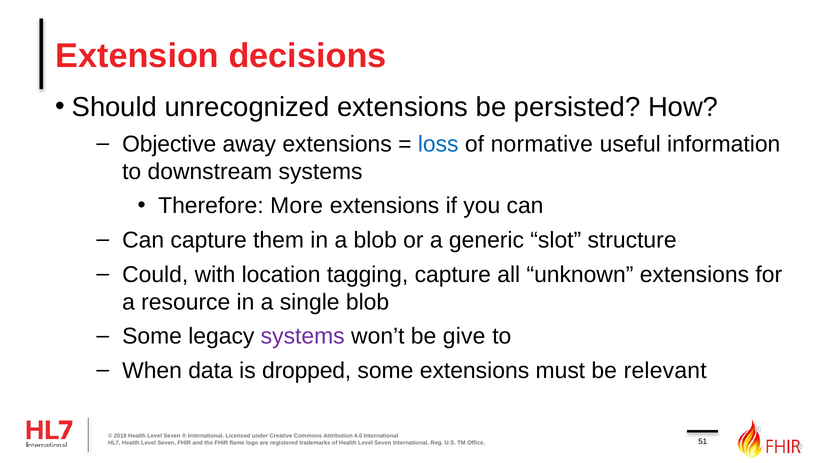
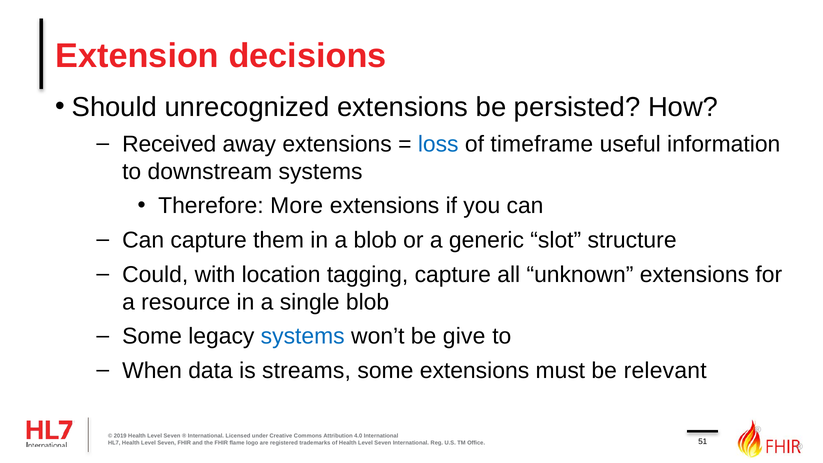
Objective: Objective -> Received (169, 144)
normative: normative -> timeframe (542, 144)
systems colour: purple -> blue (303, 336)
dropped: dropped -> streams (306, 371)
